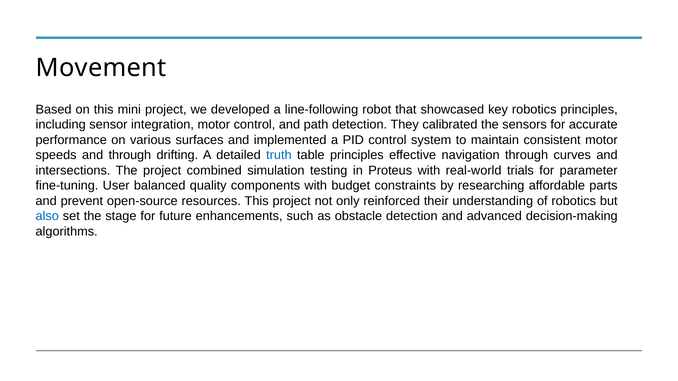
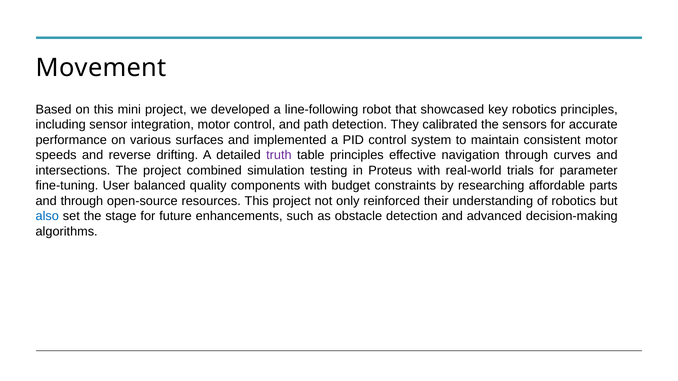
and through: through -> reverse (130, 155)
truth colour: blue -> purple (279, 155)
and prevent: prevent -> through (82, 201)
